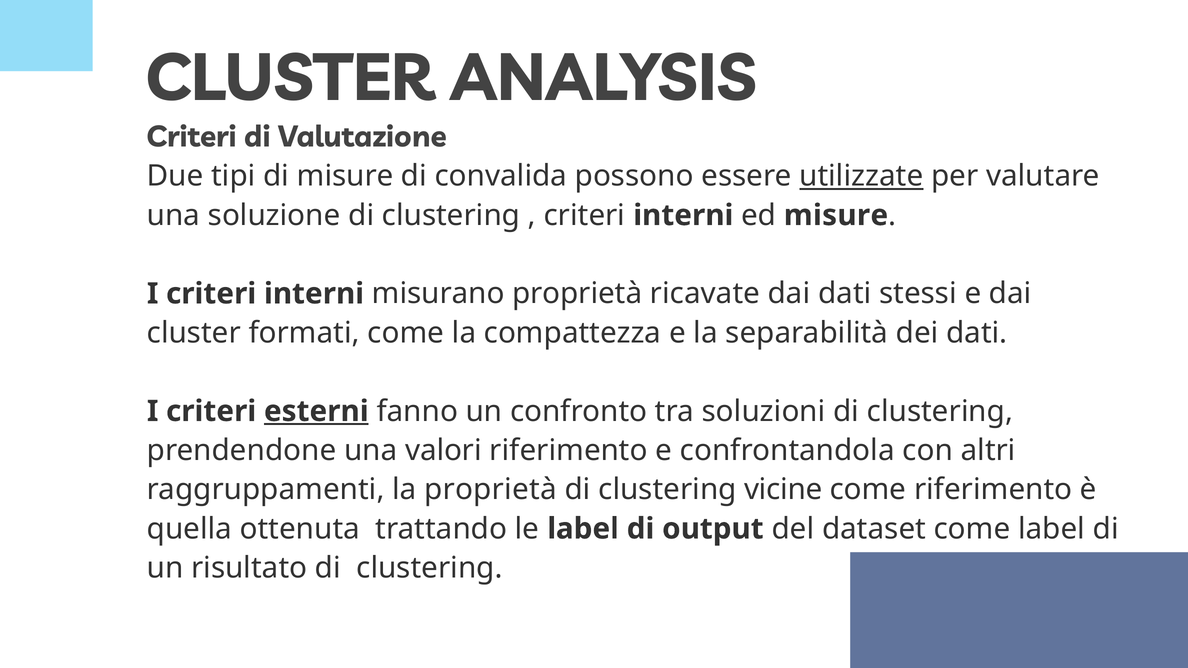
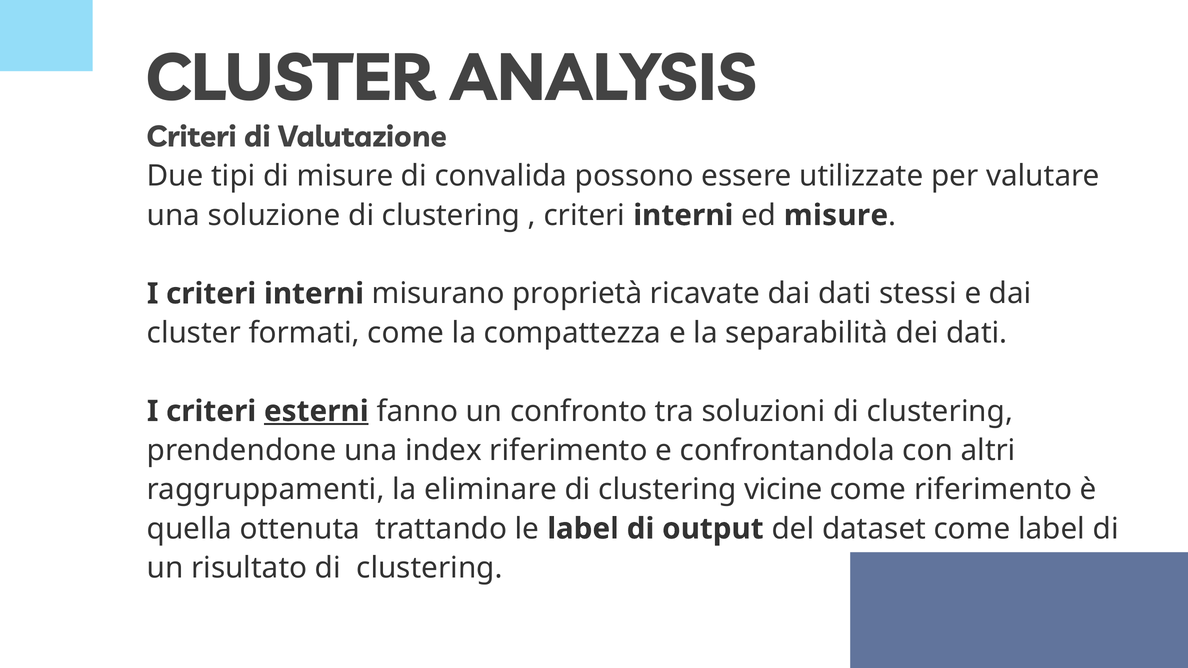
utilizzate underline: present -> none (861, 176)
valori: valori -> index (443, 451)
la proprietà: proprietà -> eliminare (491, 490)
